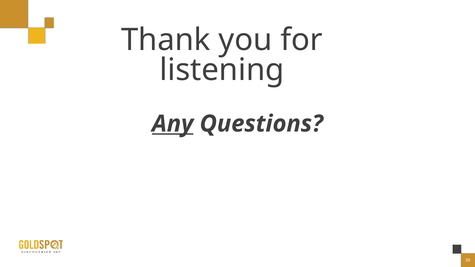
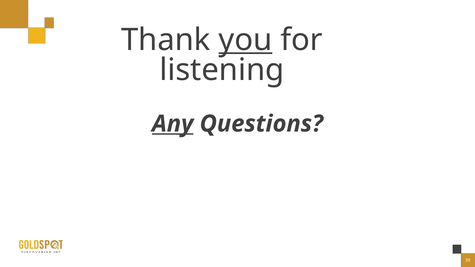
you underline: none -> present (245, 40)
